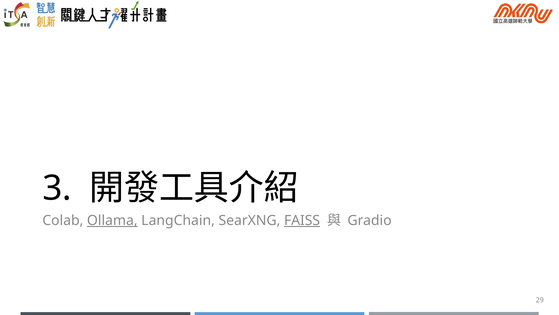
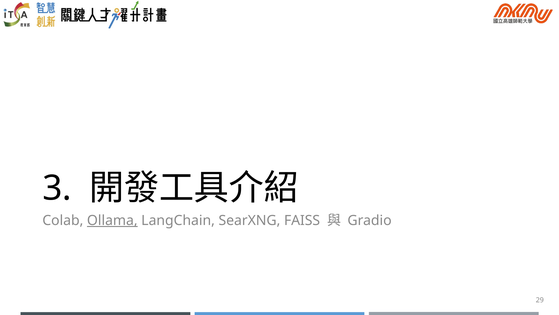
FAISS underline: present -> none (302, 220)
